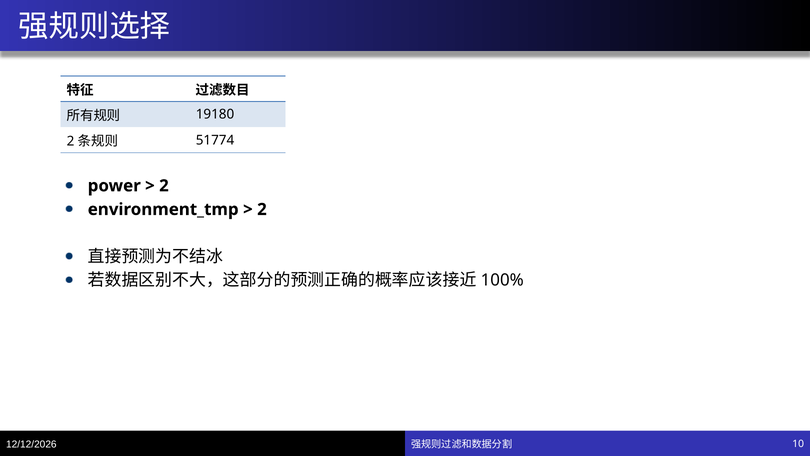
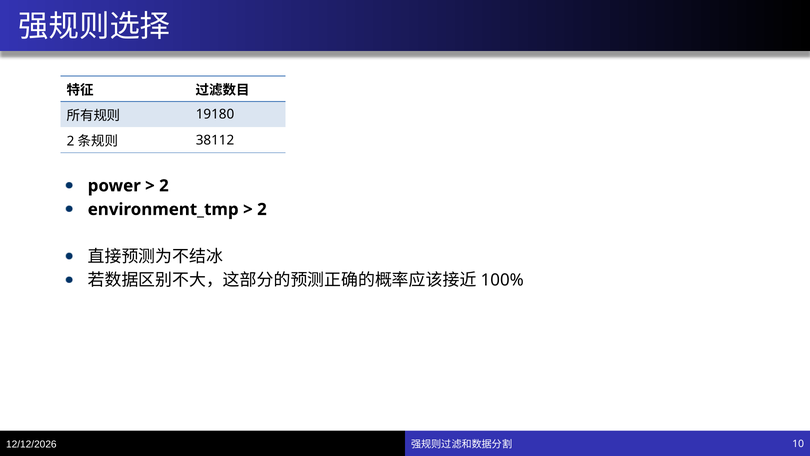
51774: 51774 -> 38112 (215, 140)
